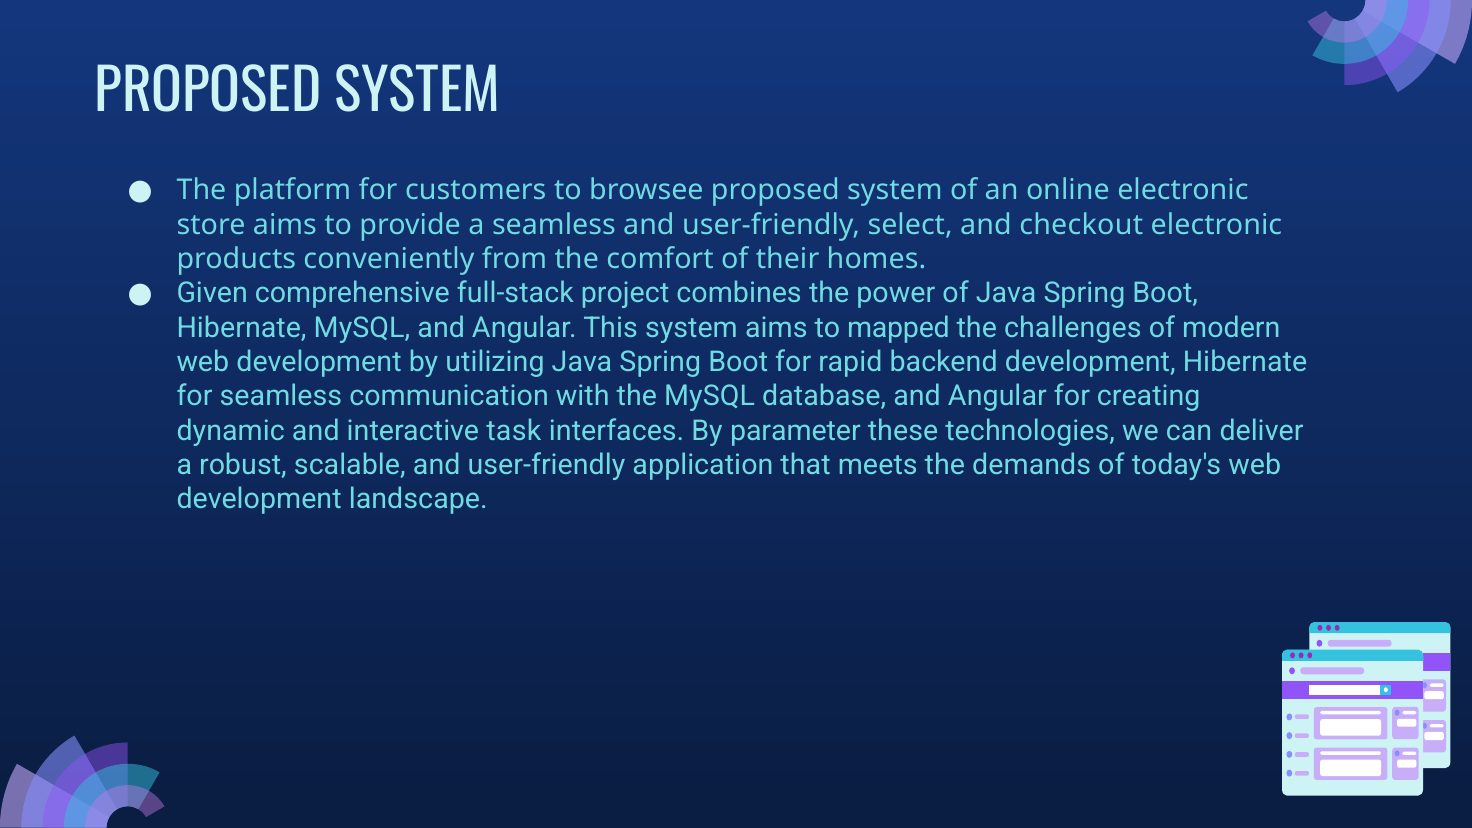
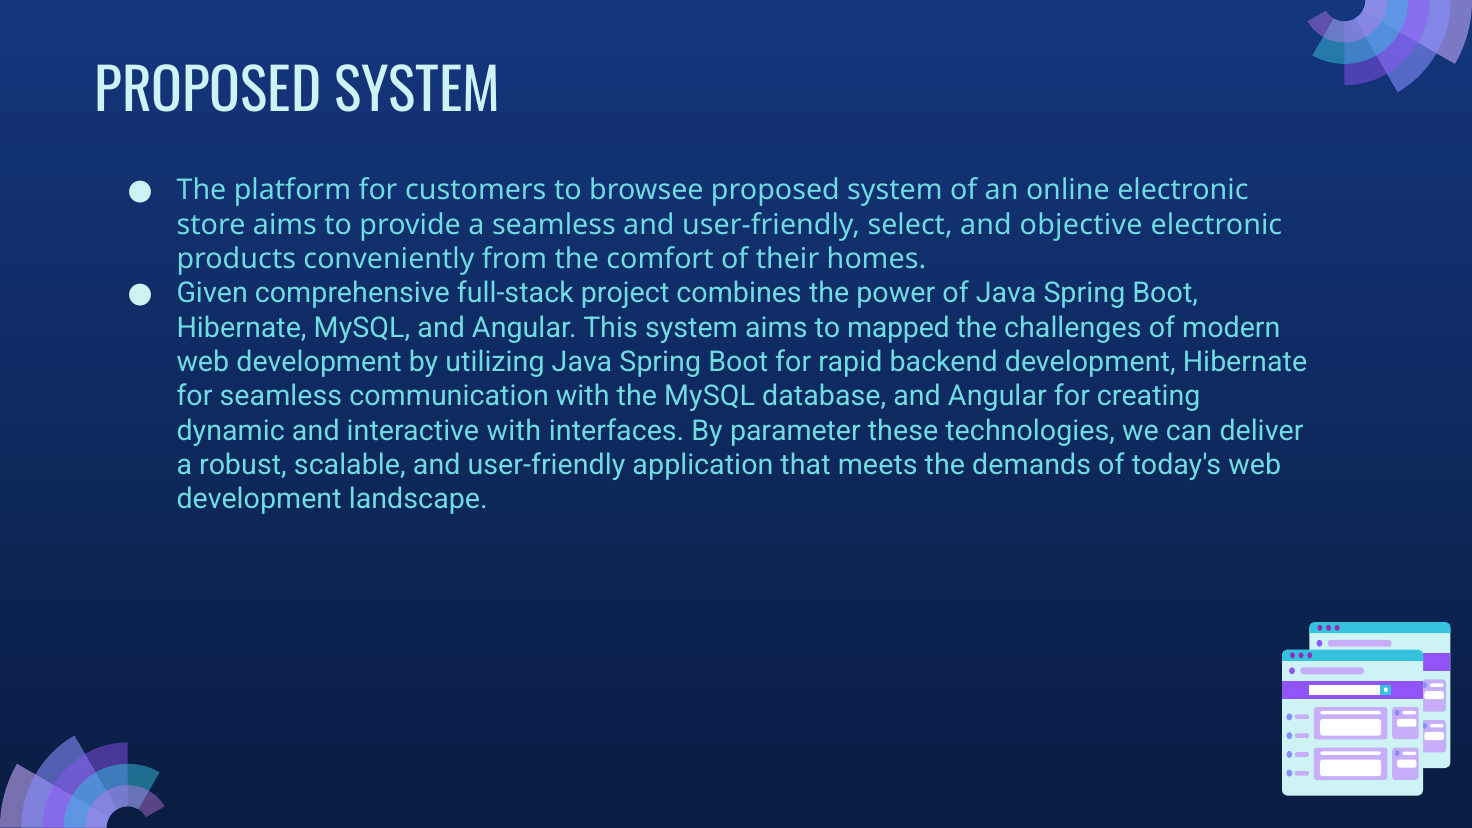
checkout: checkout -> objective (1081, 225)
interactive task: task -> with (514, 431)
